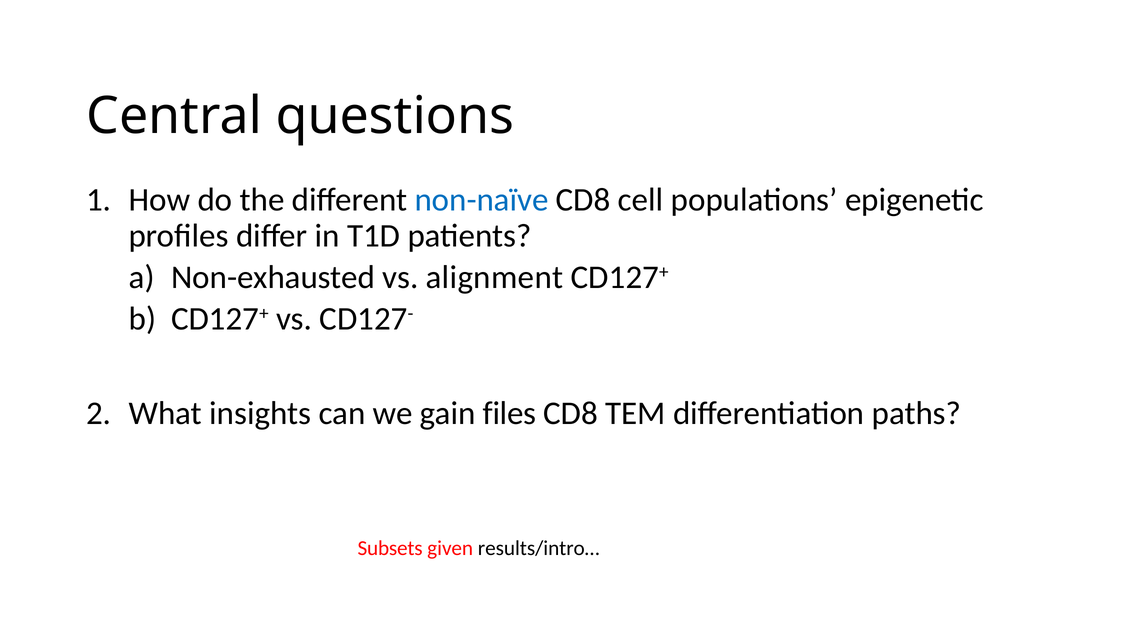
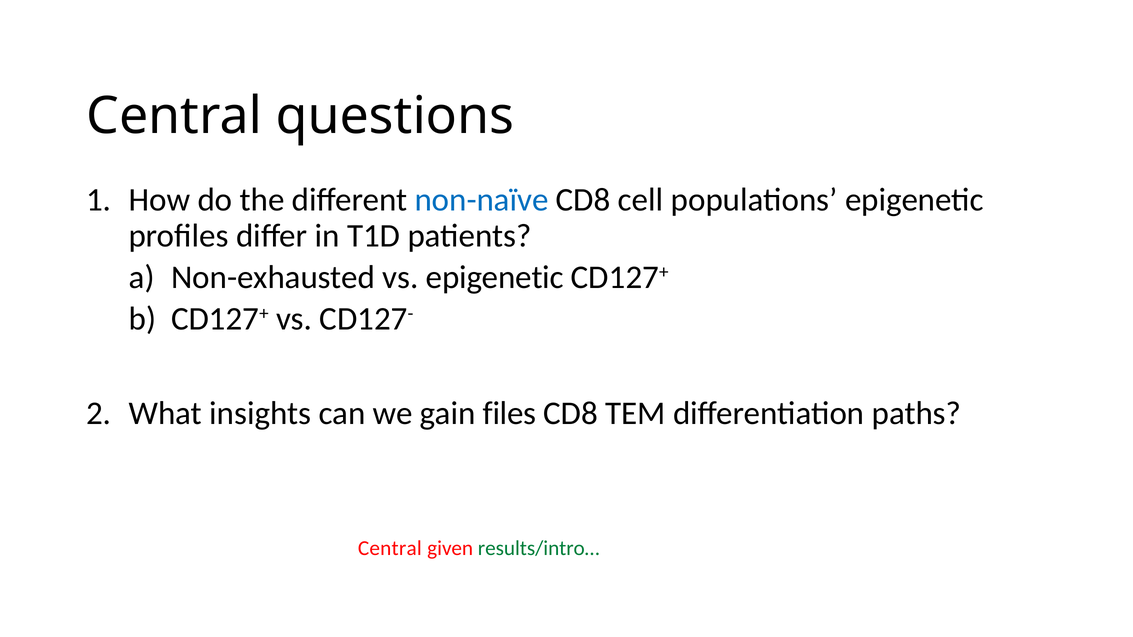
vs alignment: alignment -> epigenetic (495, 277)
Subsets: Subsets -> Central (390, 548)
results/intro… colour: black -> green (539, 548)
